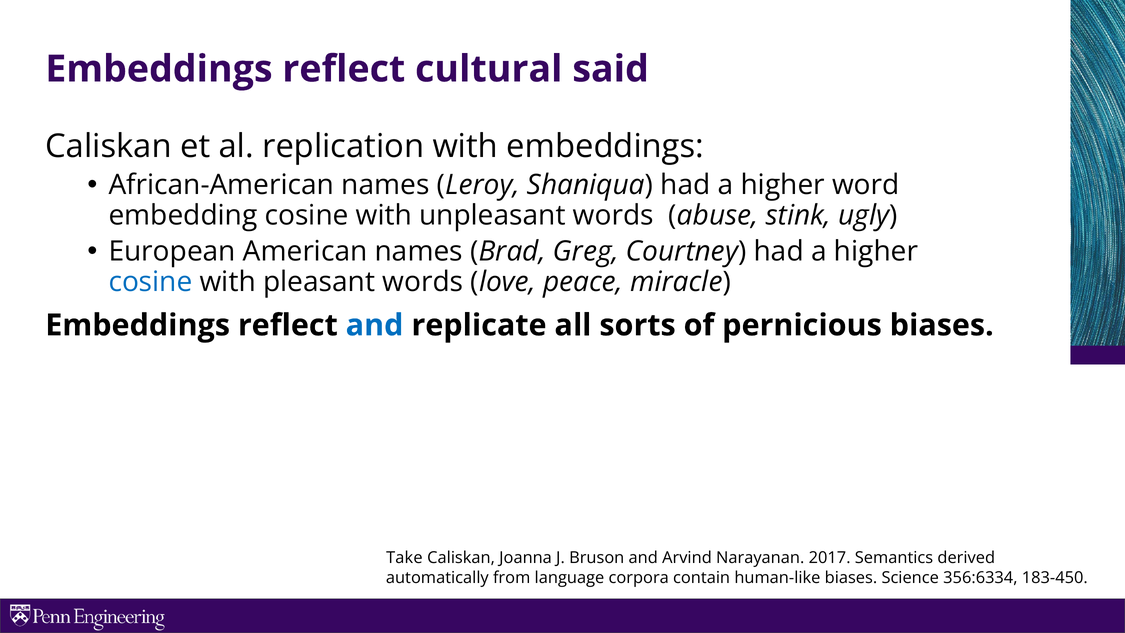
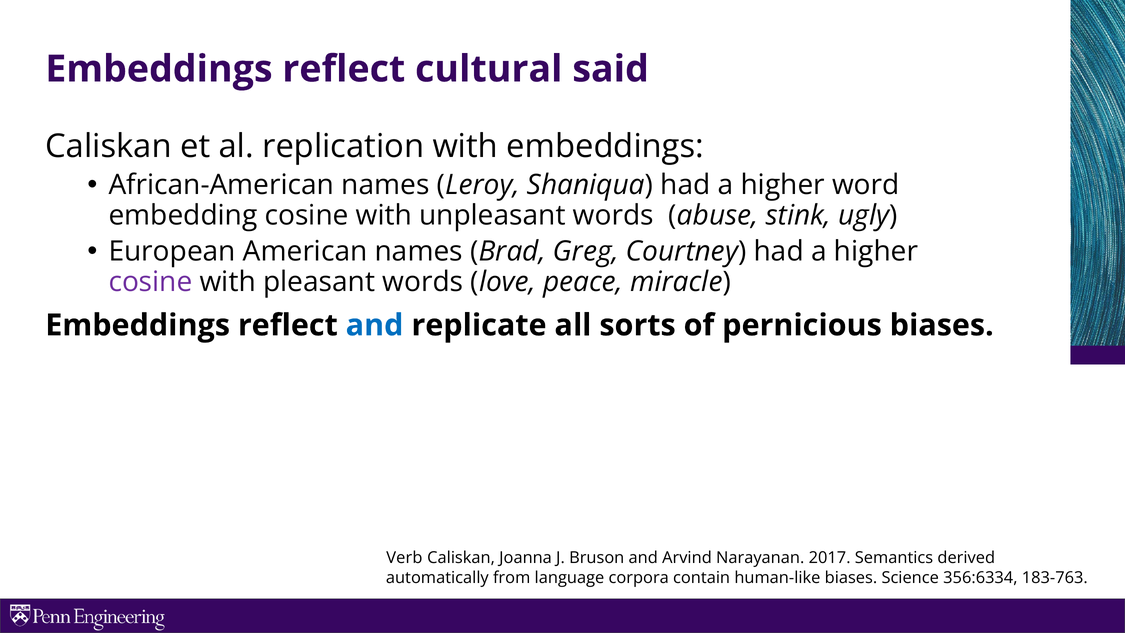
cosine colour: blue -> purple (151, 282)
Take: Take -> Verb (404, 558)
183-450: 183-450 -> 183-763 (1055, 577)
